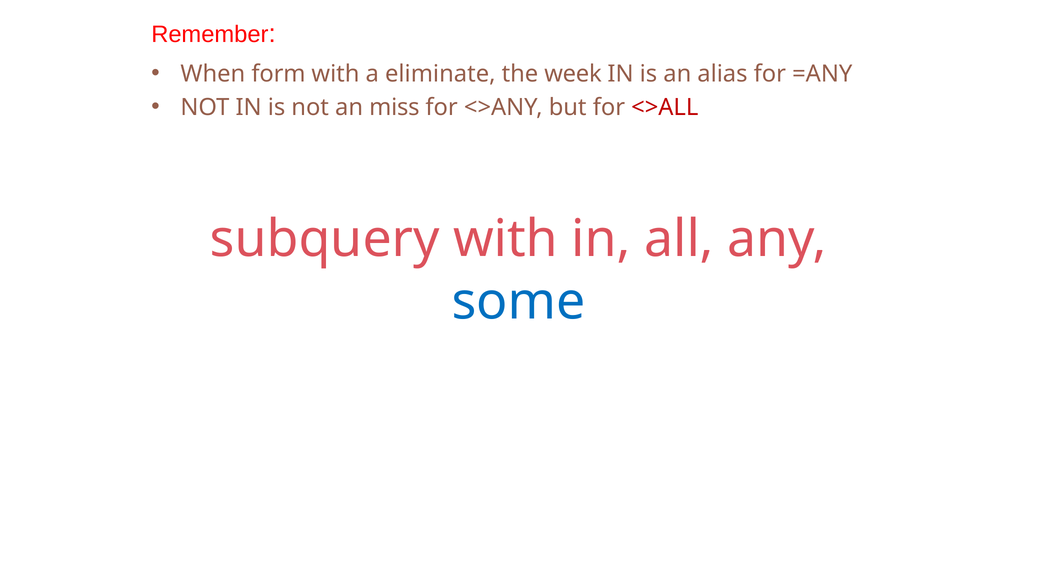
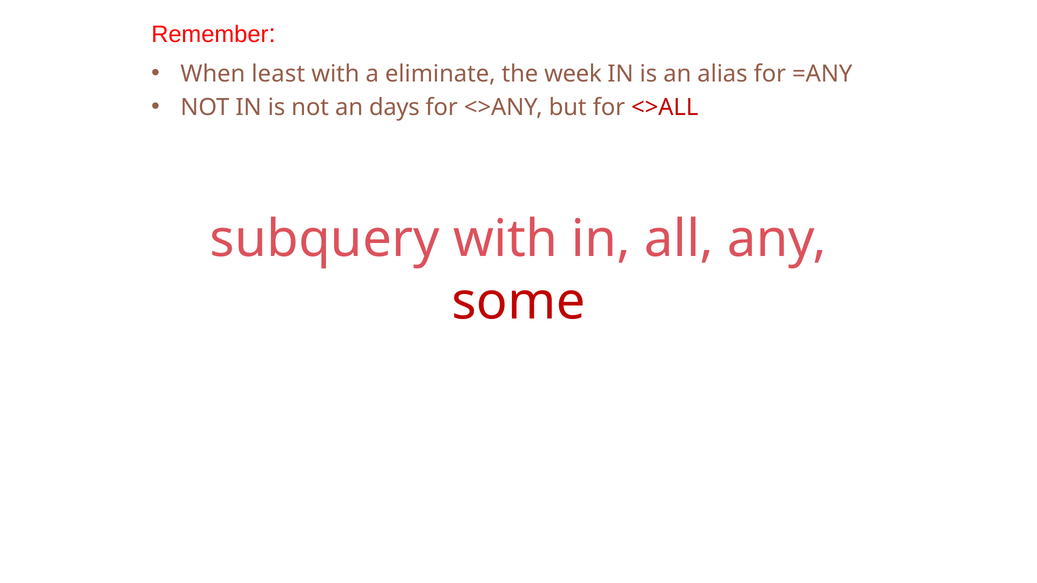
form: form -> least (278, 74)
miss: miss -> days (394, 107)
some colour: blue -> red (518, 302)
